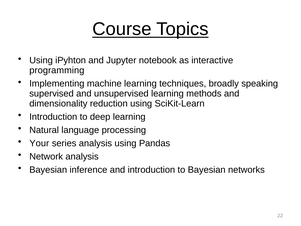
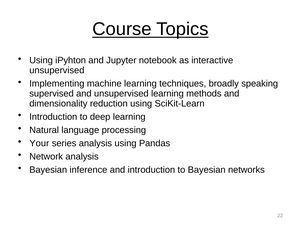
programming: programming -> unsupervised (57, 70)
